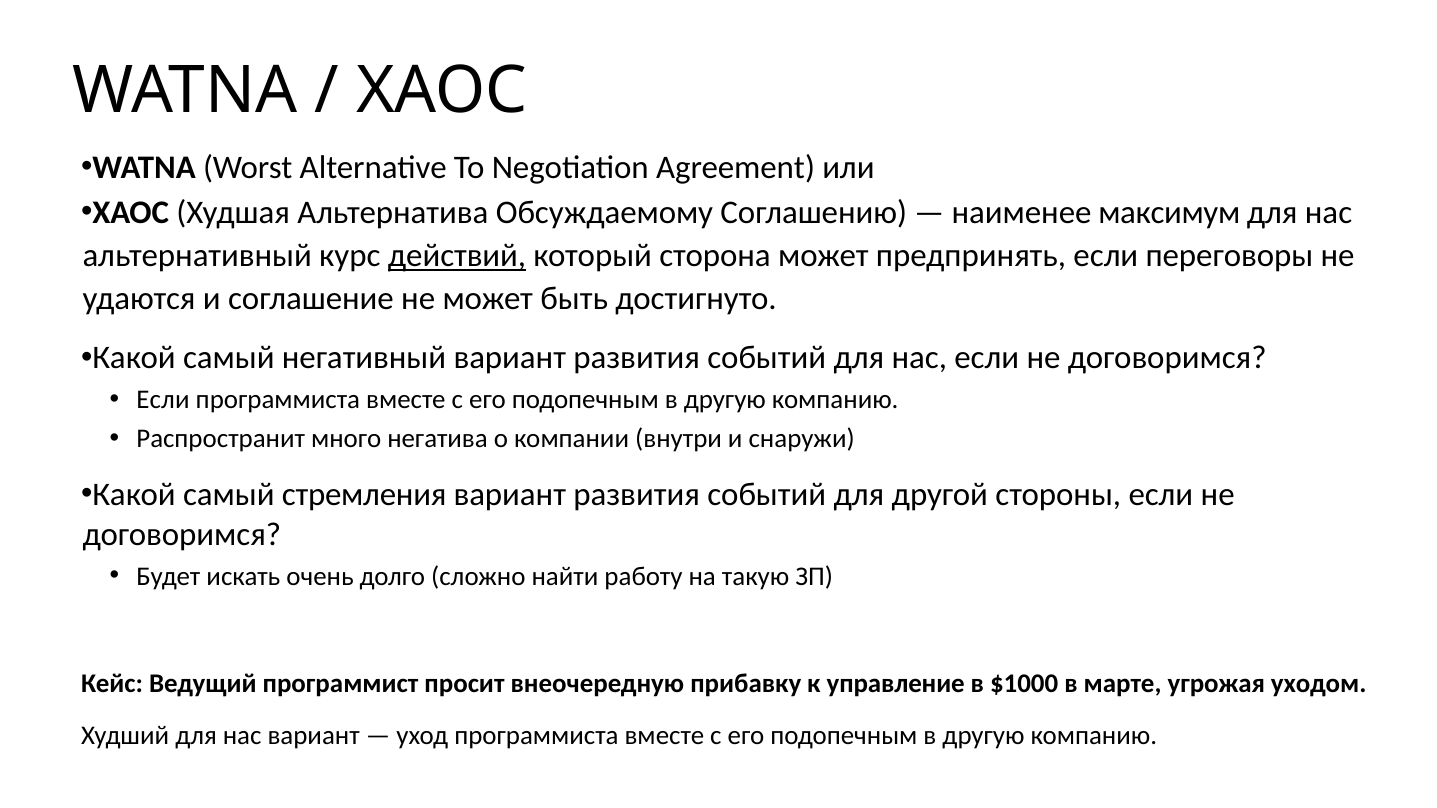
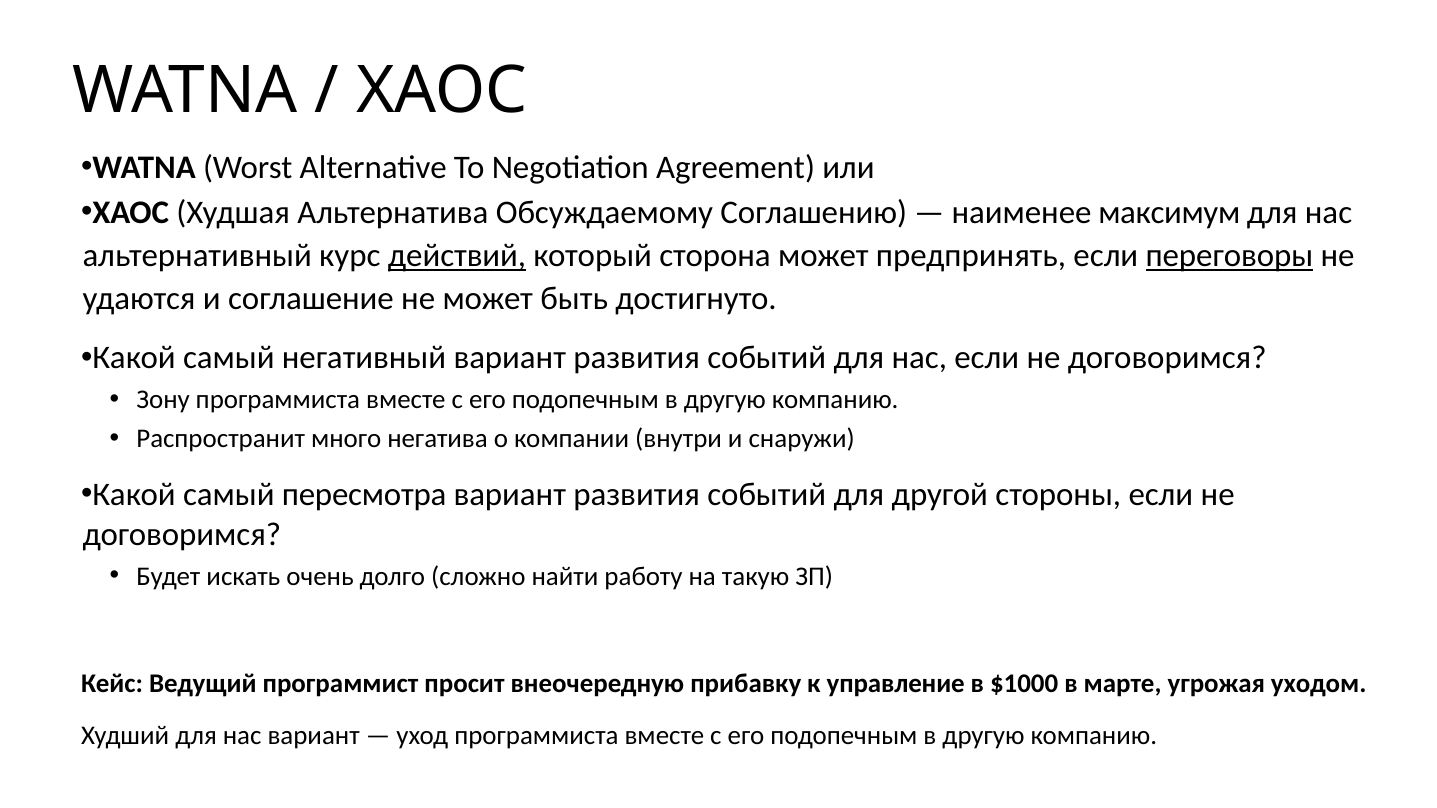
переговоры underline: none -> present (1229, 256)
Если: Если -> Зону (163, 400)
стремления: стремления -> пересмотра (364, 495)
